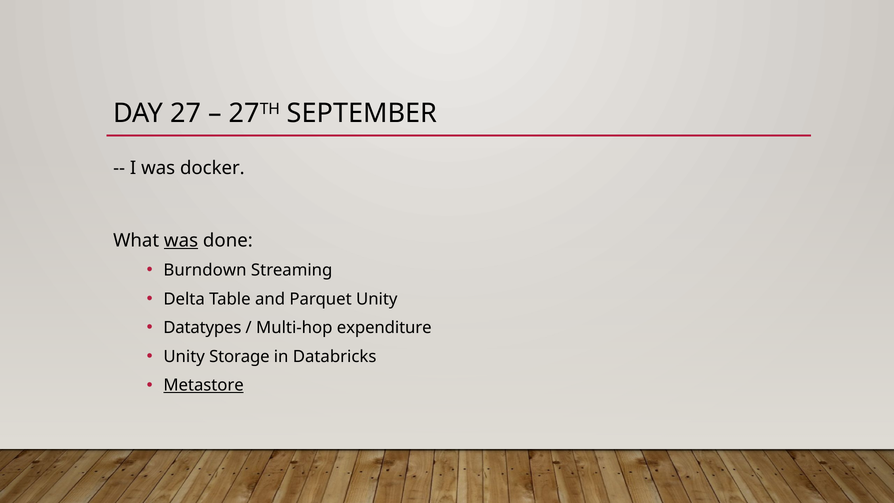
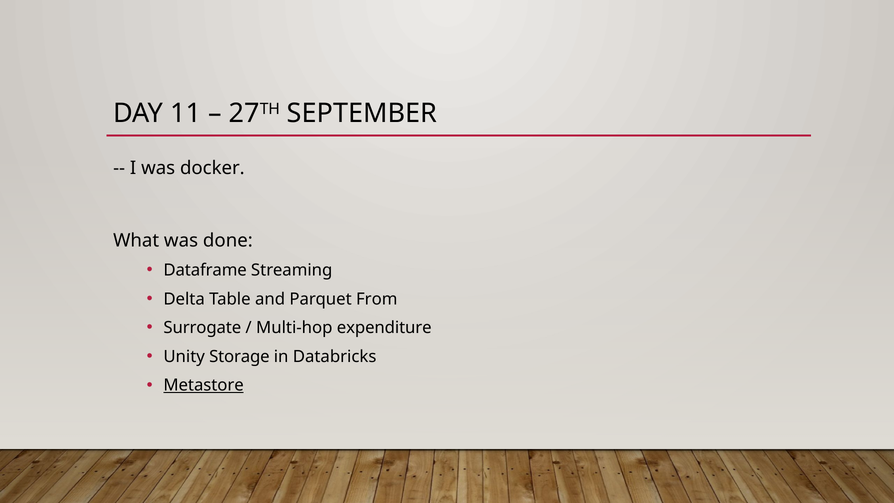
27: 27 -> 11 (186, 113)
was underline: present -> none (181, 240)
Burndown: Burndown -> Dataframe (205, 270)
Parquet Unity: Unity -> From (377, 299)
Datatypes: Datatypes -> Surrogate (202, 328)
